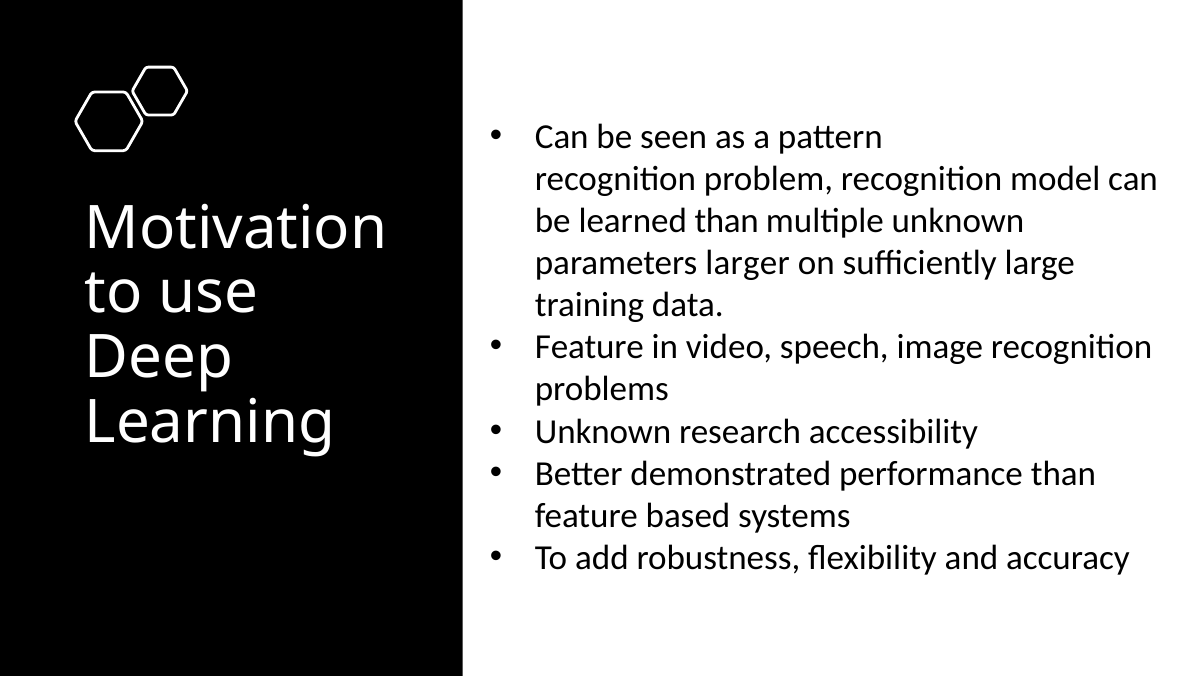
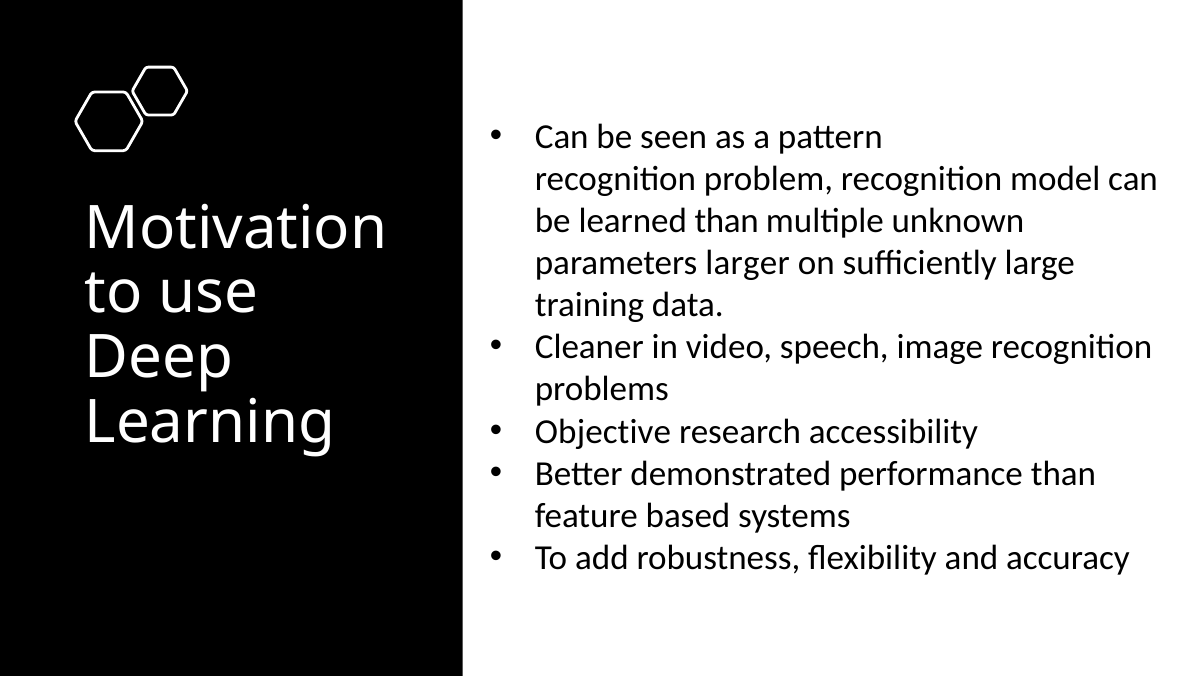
Feature: Feature -> Cleaner (589, 347)
Unknown: Unknown -> Objective (603, 432)
